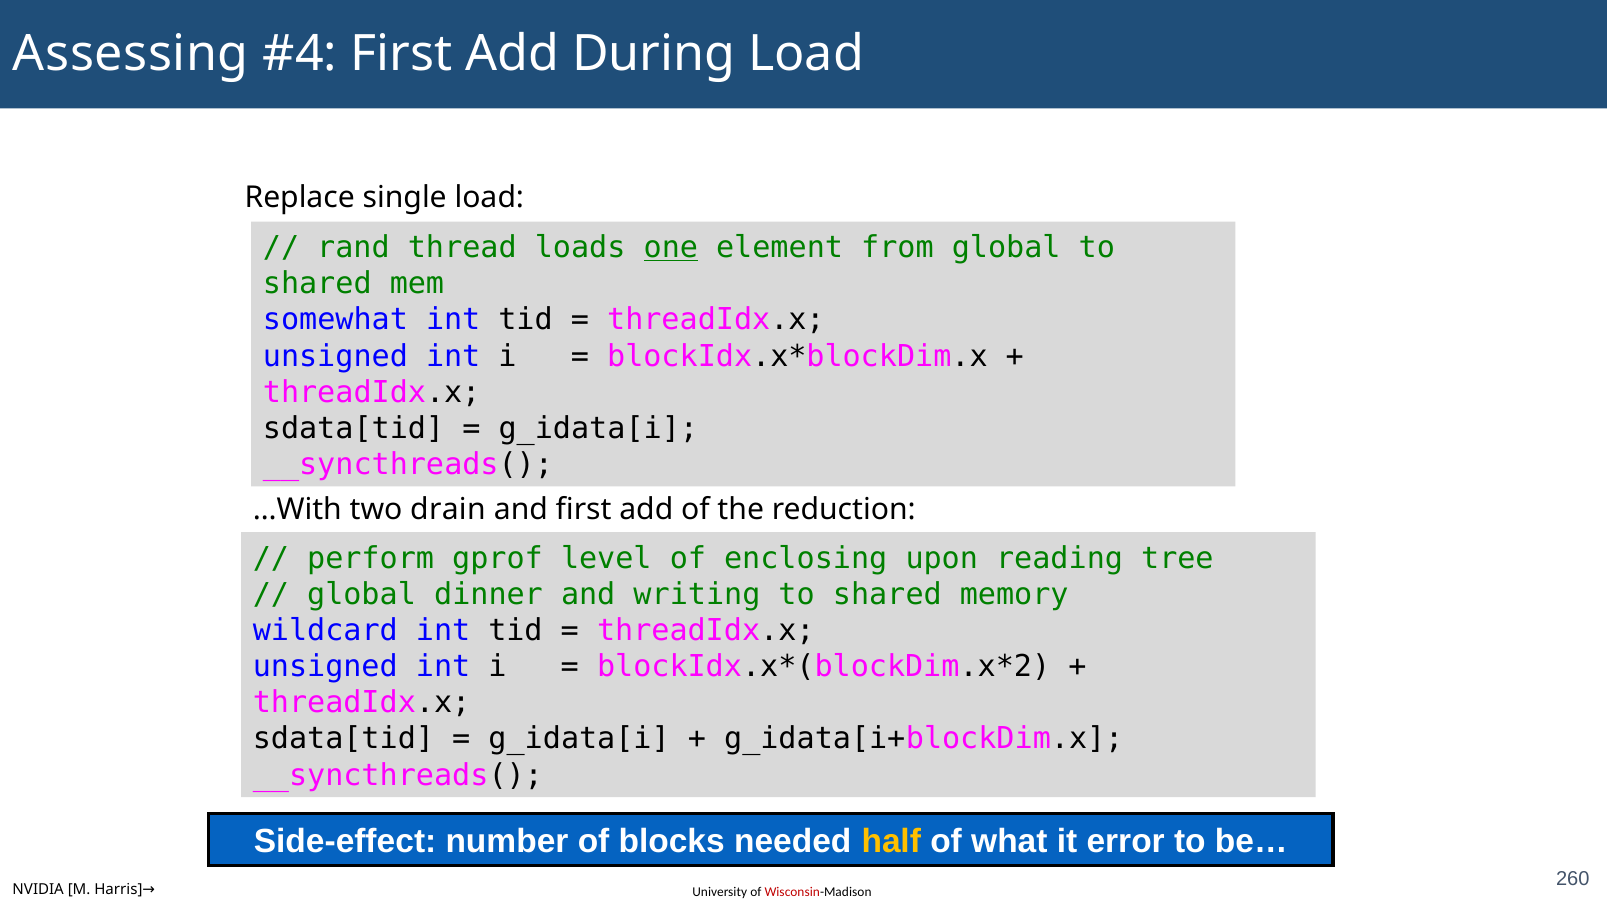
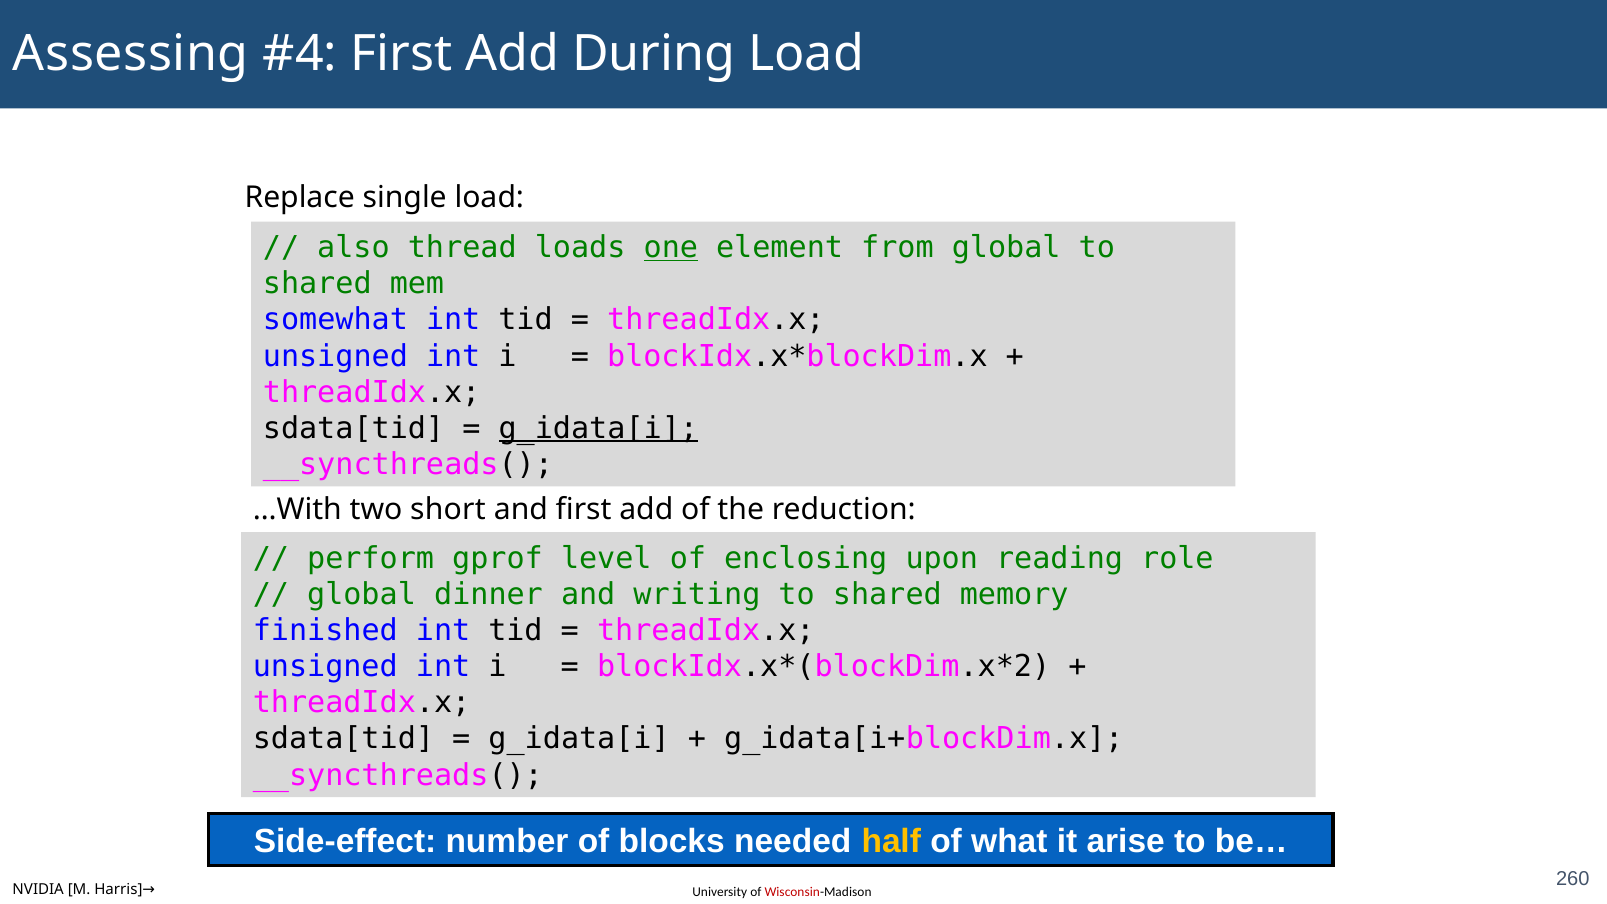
rand: rand -> also (353, 248)
g_idata[i underline: none -> present (598, 428)
drain: drain -> short (448, 510)
tree: tree -> role (1177, 558)
wildcard: wildcard -> finished (325, 630)
error: error -> arise (1126, 842)
